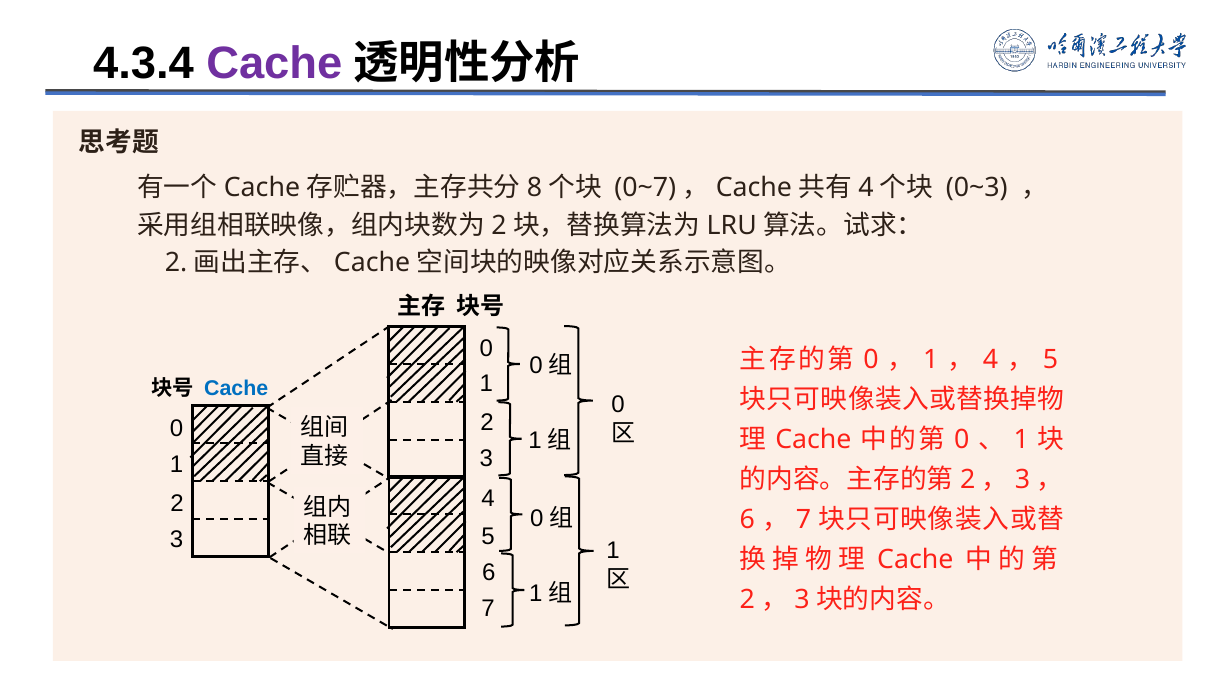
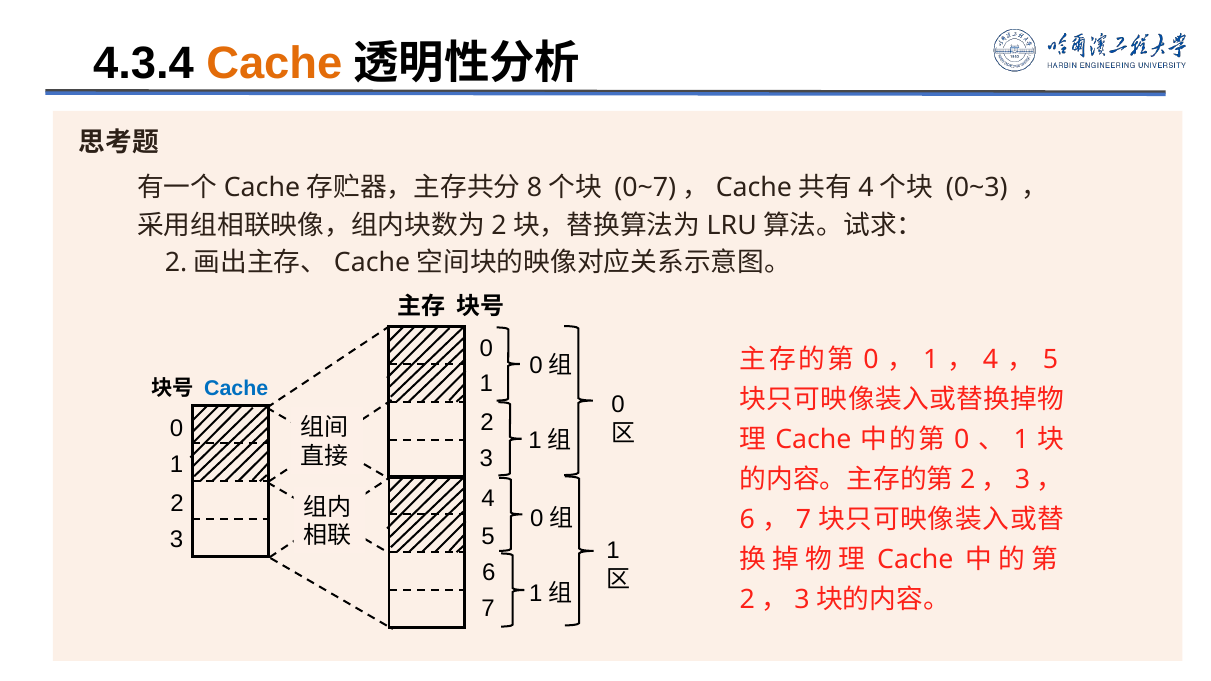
Cache colour: purple -> orange (274, 64)
